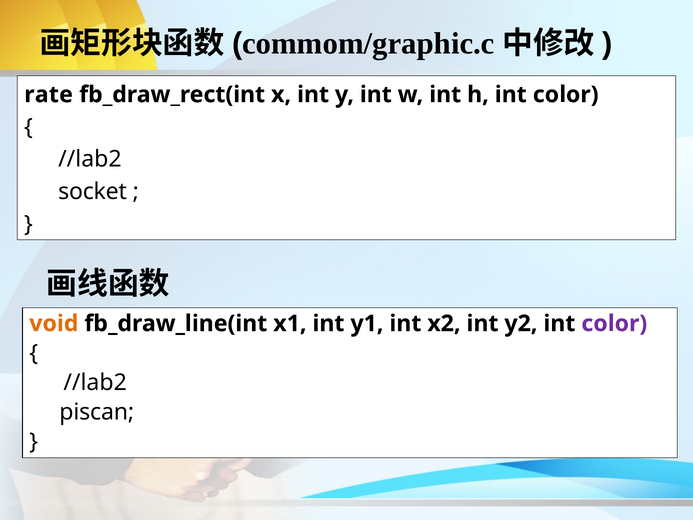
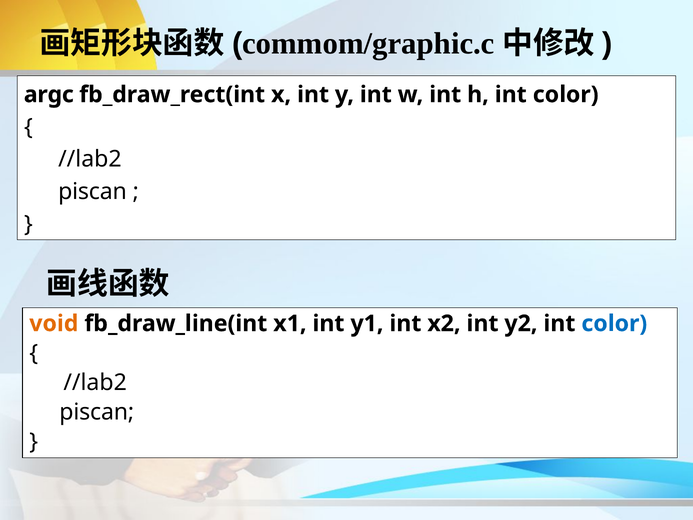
rate: rate -> argc (49, 95)
socket: socket -> piscan (93, 192)
color colour: purple -> blue (614, 323)
